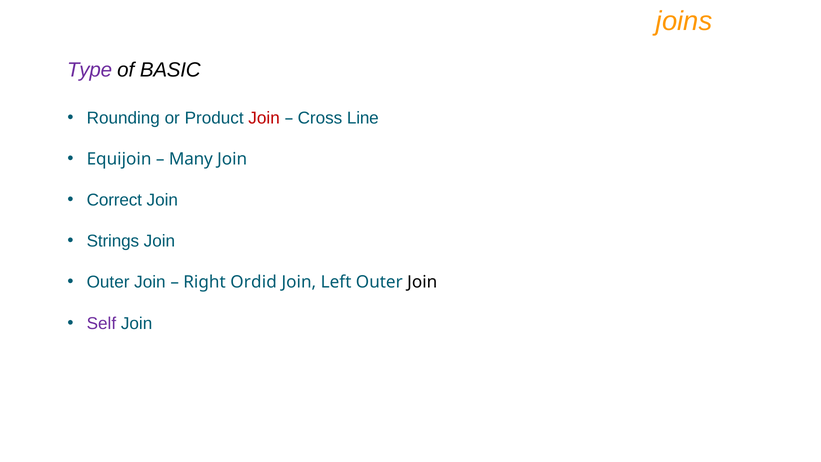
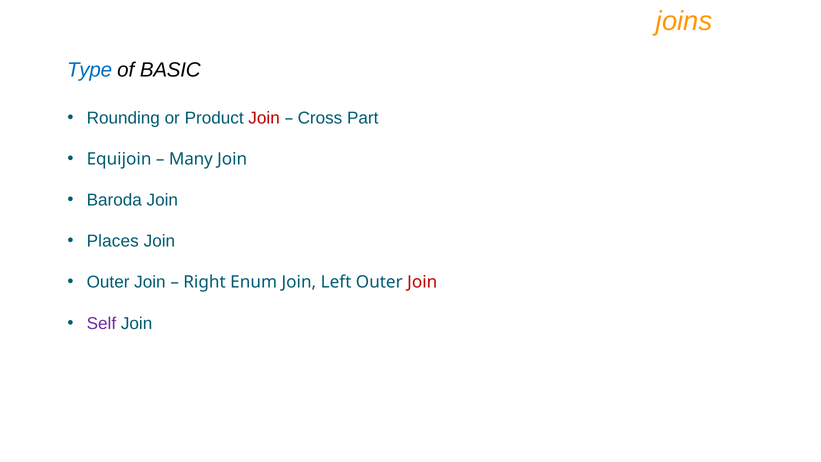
Type colour: purple -> blue (90, 70)
Line: Line -> Part (363, 118)
Correct: Correct -> Baroda (114, 200)
Strings: Strings -> Places (113, 241)
Ordid: Ordid -> Enum (254, 282)
Join colour: black -> red (422, 282)
